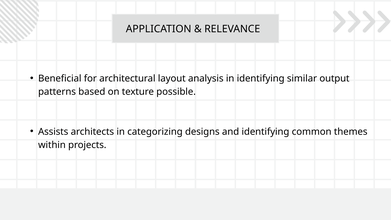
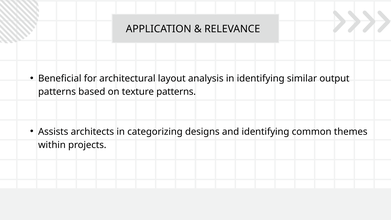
texture possible: possible -> patterns (176, 92)
